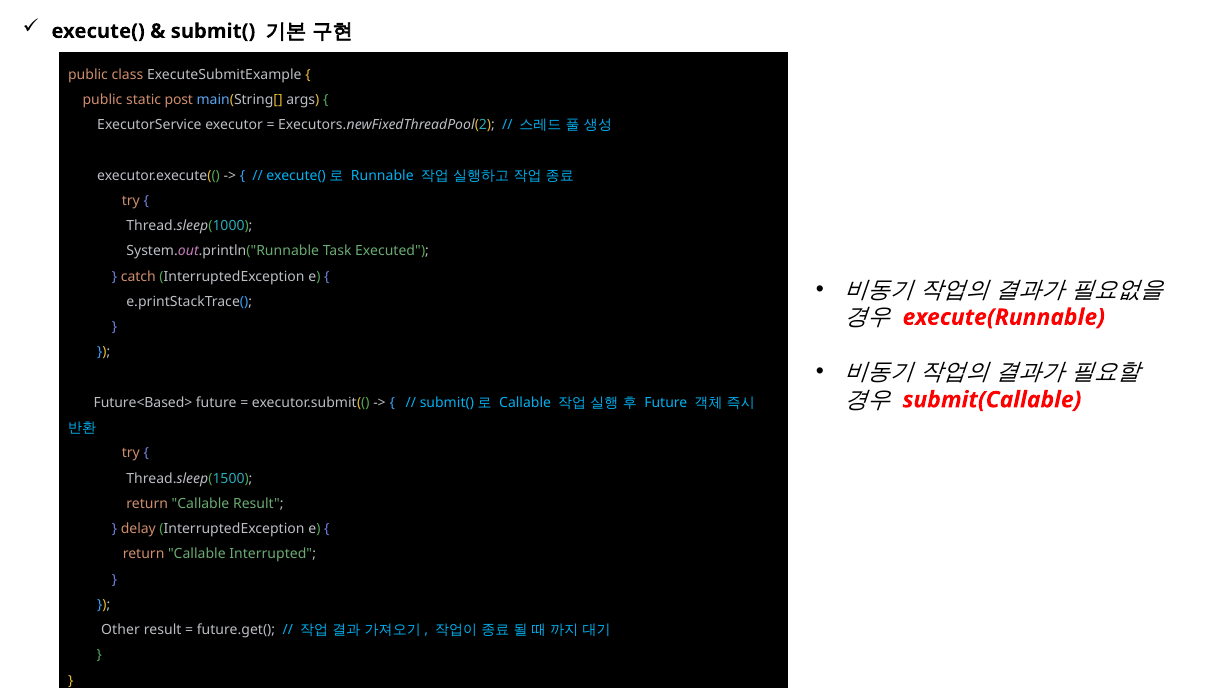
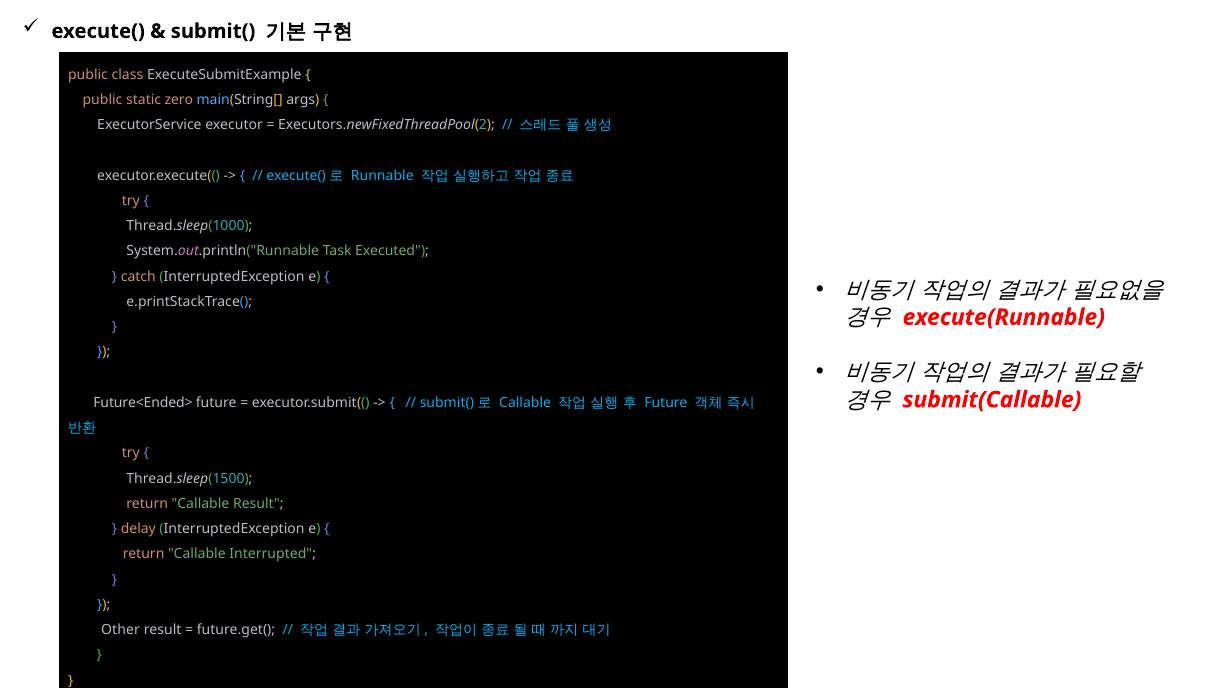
post: post -> zero (179, 100)
Future<Based>: Future<Based> -> Future<Ended> (143, 403)
